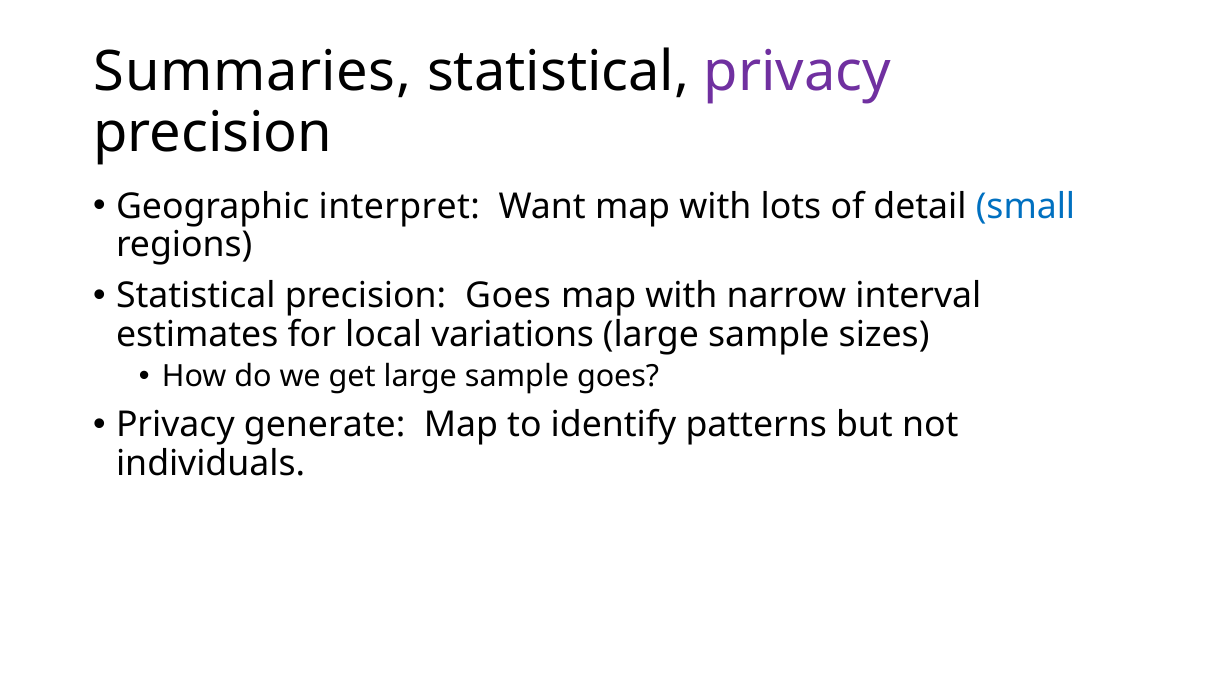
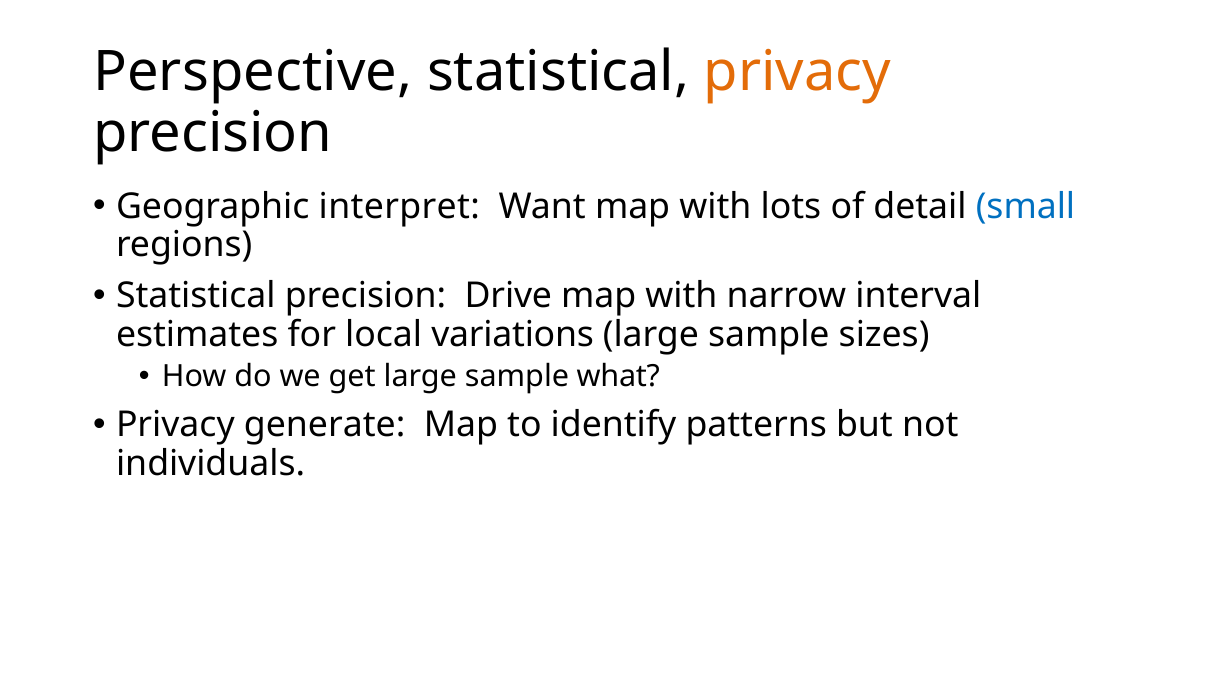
Summaries: Summaries -> Perspective (253, 72)
privacy colour: purple -> orange (798, 72)
precision Goes: Goes -> Drive (508, 296)
sample goes: goes -> what (618, 377)
